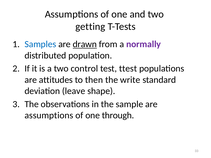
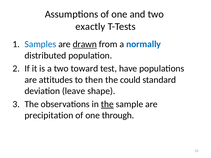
getting: getting -> exactly (90, 27)
normally colour: purple -> blue (144, 44)
control: control -> toward (84, 69)
ttest: ttest -> have (128, 69)
write: write -> could (130, 80)
the underline: none -> present (107, 104)
assumptions: assumptions -> precipitation (49, 116)
